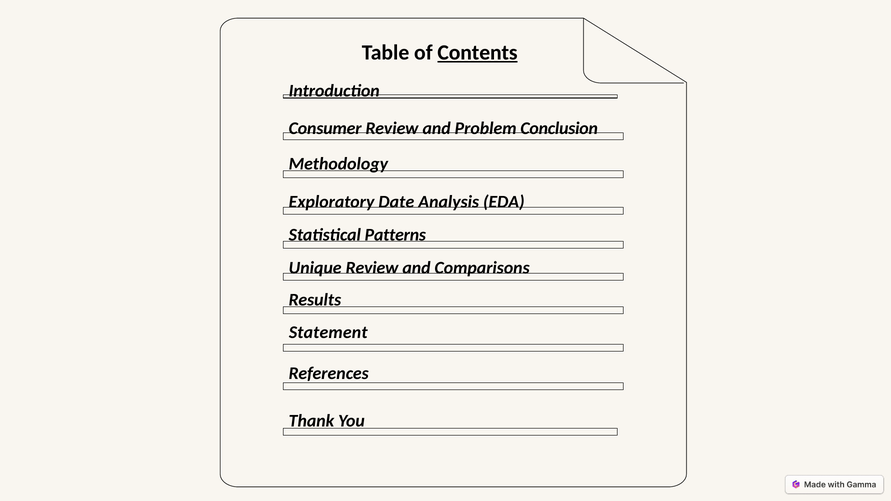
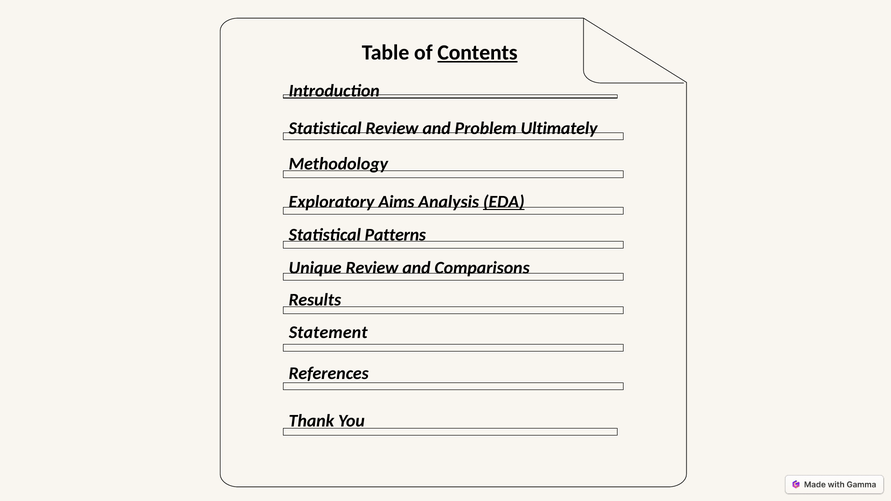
Consumer: Consumer -> Statistical (325, 128)
Conclusion: Conclusion -> Ultimately (559, 128)
Date: Date -> Aims (396, 202)
EDA underline: none -> present (504, 202)
